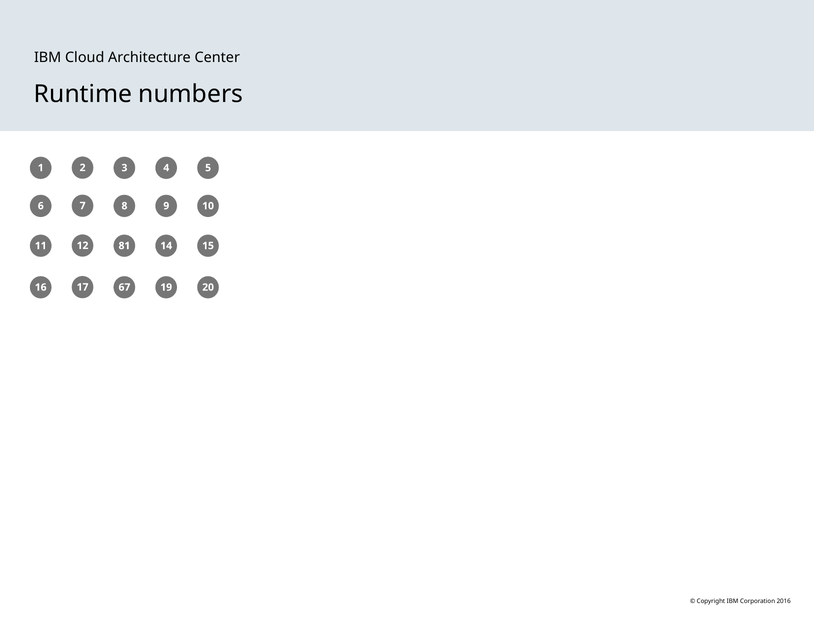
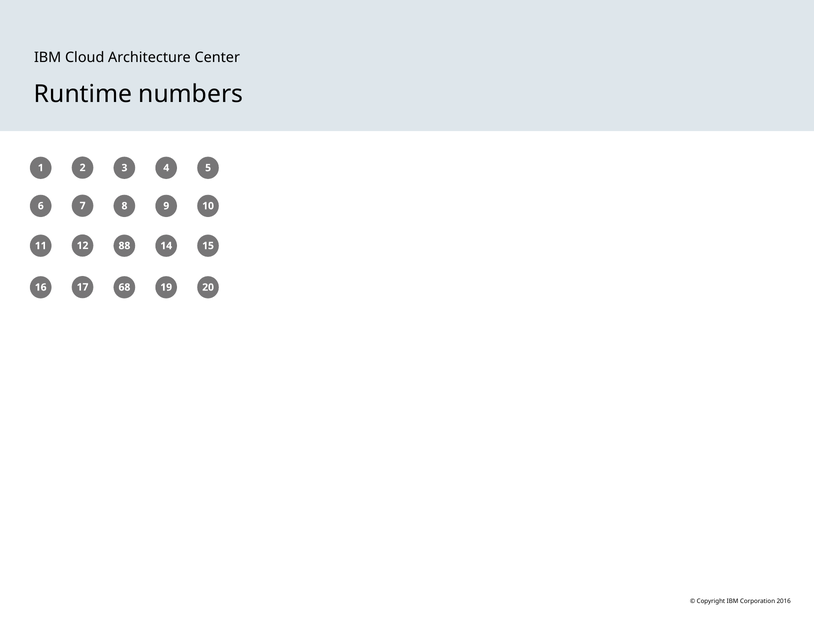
81: 81 -> 88 (124, 246)
67: 67 -> 68 (124, 287)
